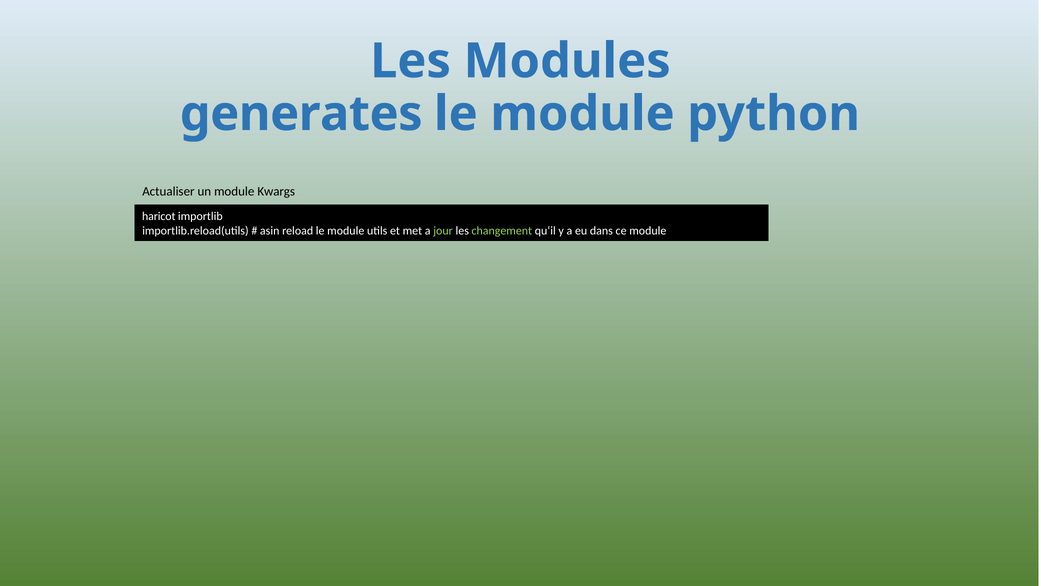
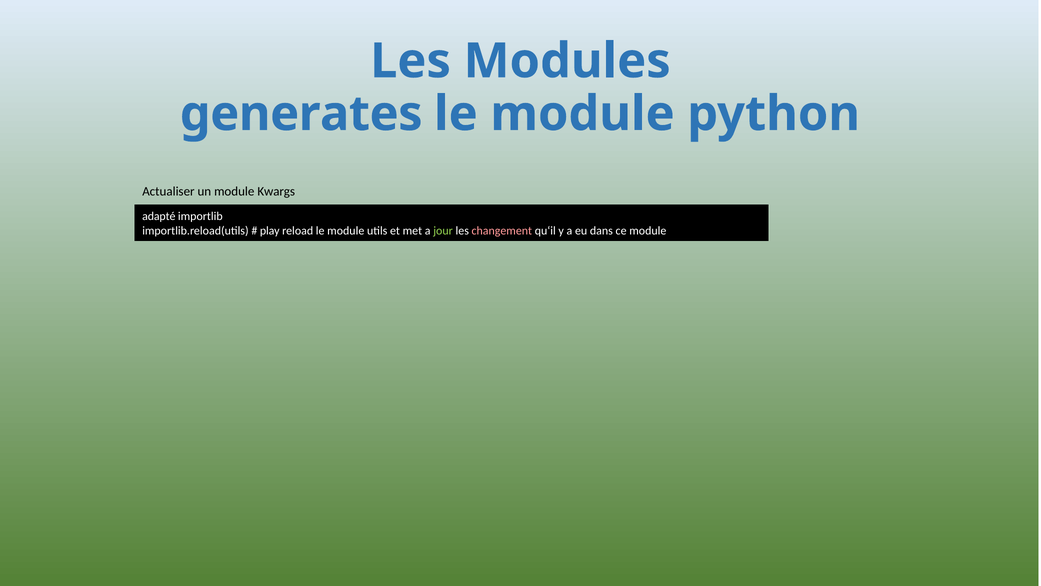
haricot: haricot -> adapté (159, 216)
asin: asin -> play (270, 231)
changement colour: light green -> pink (502, 231)
